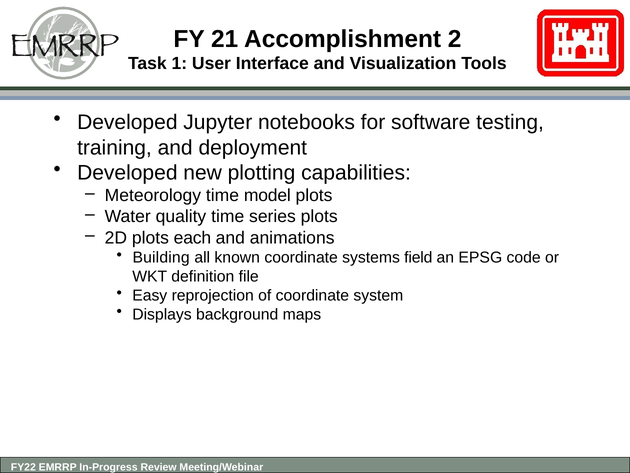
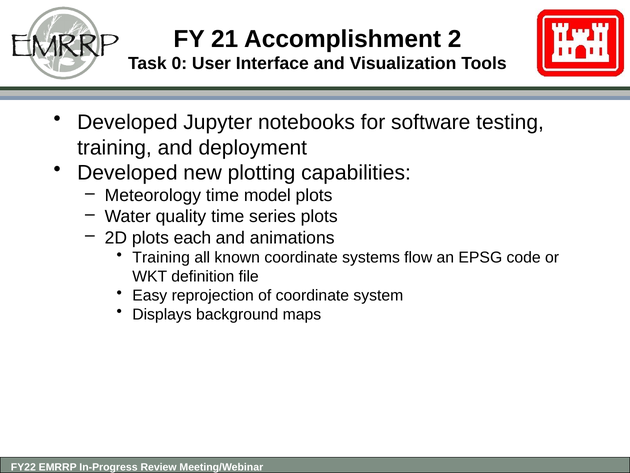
1: 1 -> 0 (179, 64)
Building: Building -> Training (161, 257)
field: field -> flow (418, 257)
